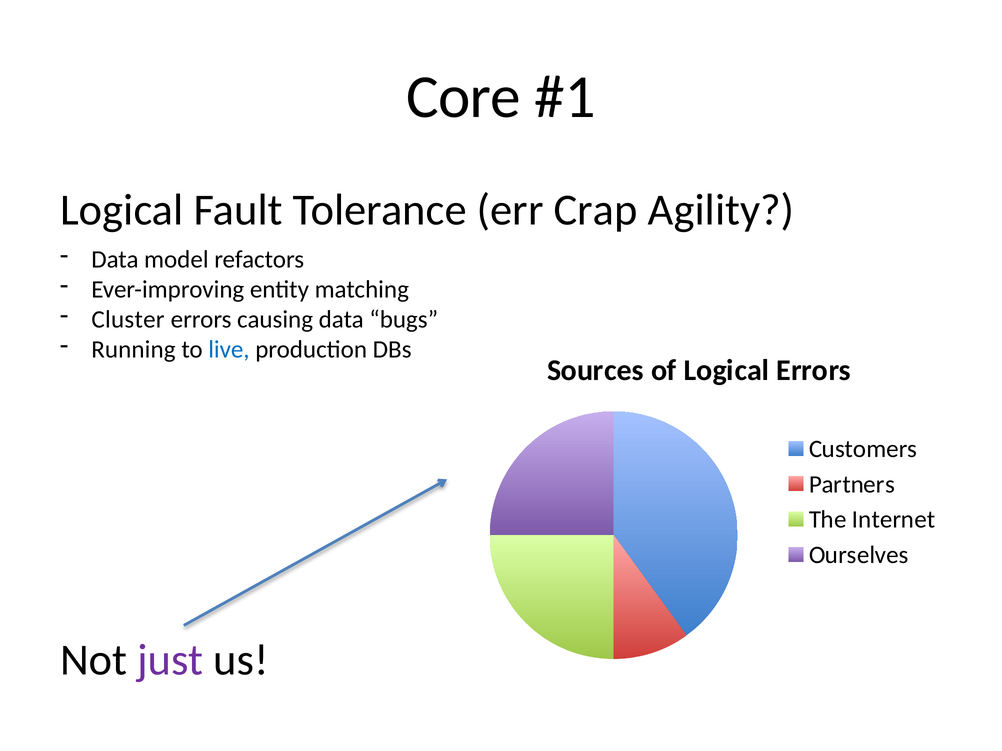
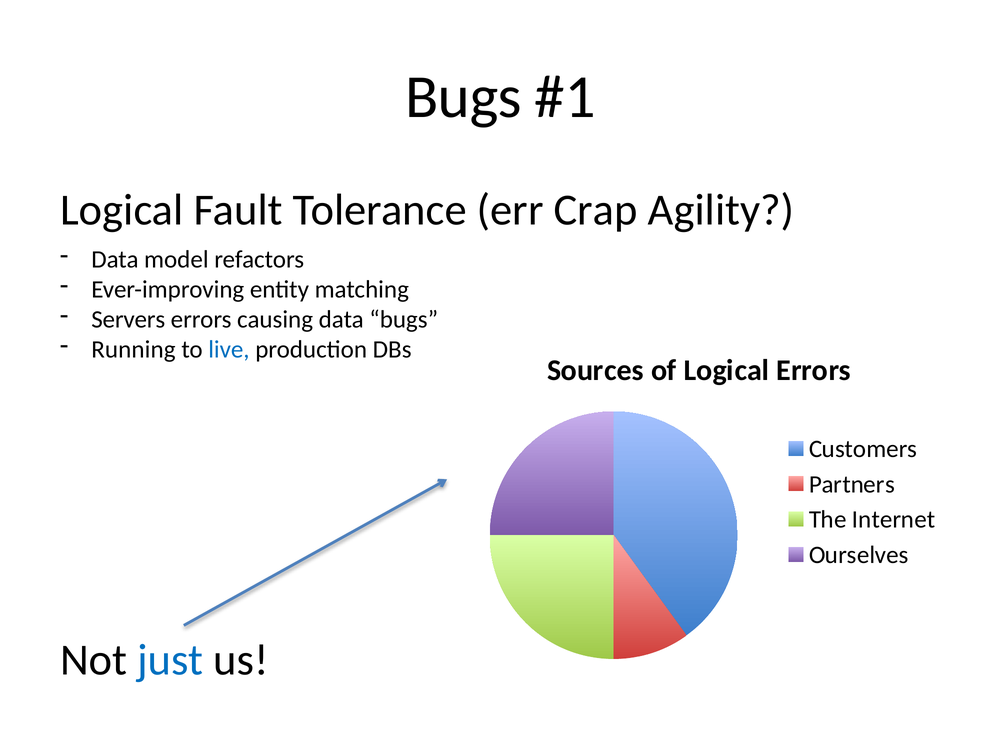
Core: Core -> Bugs (463, 97)
Cluster: Cluster -> Servers (128, 320)
just colour: purple -> blue (170, 661)
